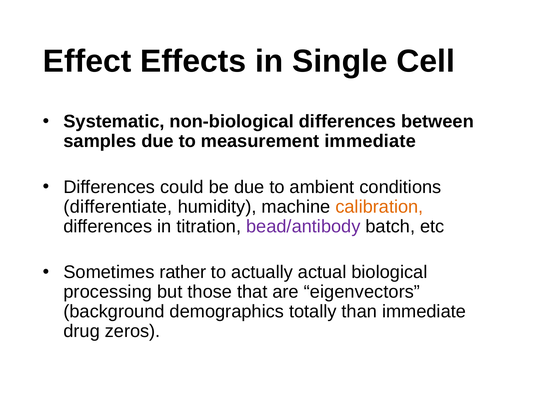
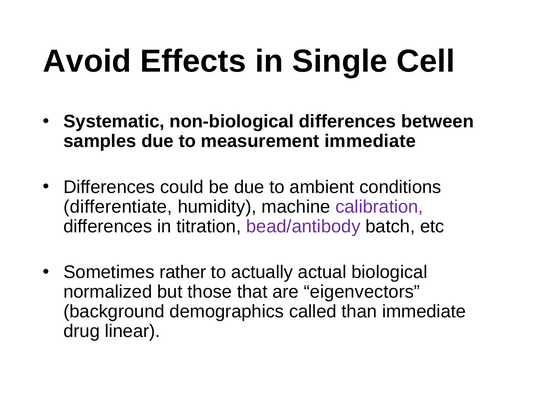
Effect: Effect -> Avoid (87, 61)
calibration colour: orange -> purple (379, 206)
processing: processing -> normalized (108, 291)
totally: totally -> called (313, 311)
zeros: zeros -> linear (133, 331)
